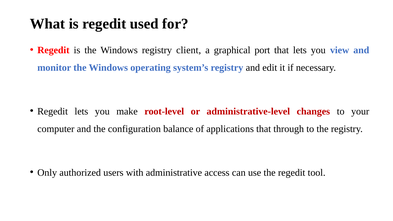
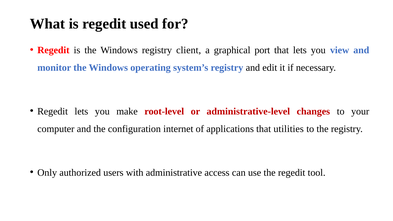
balance: balance -> internet (178, 129)
through: through -> utilities (289, 129)
